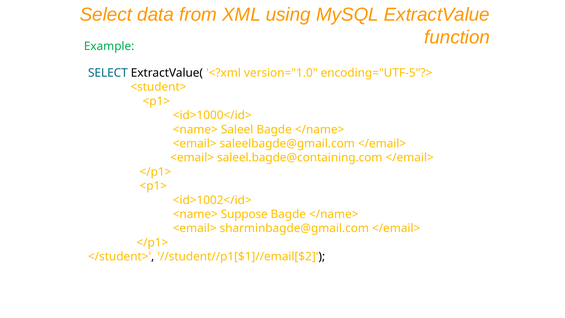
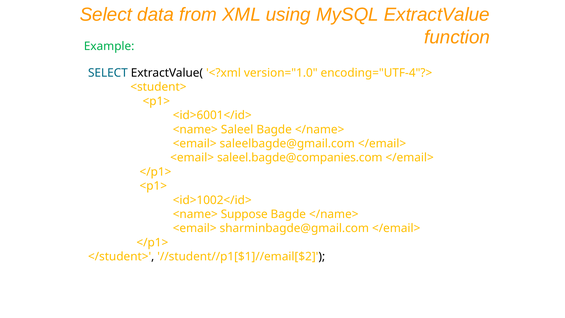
encoding="UTF-5"?>: encoding="UTF-5"?> -> encoding="UTF-4"?> (376, 73)
<id>1000</id>: <id>1000</id> -> <id>6001</id> (212, 115)
saleel.bagde@containing.com: saleel.bagde@containing.com -> saleel.bagde@companies.com (300, 158)
